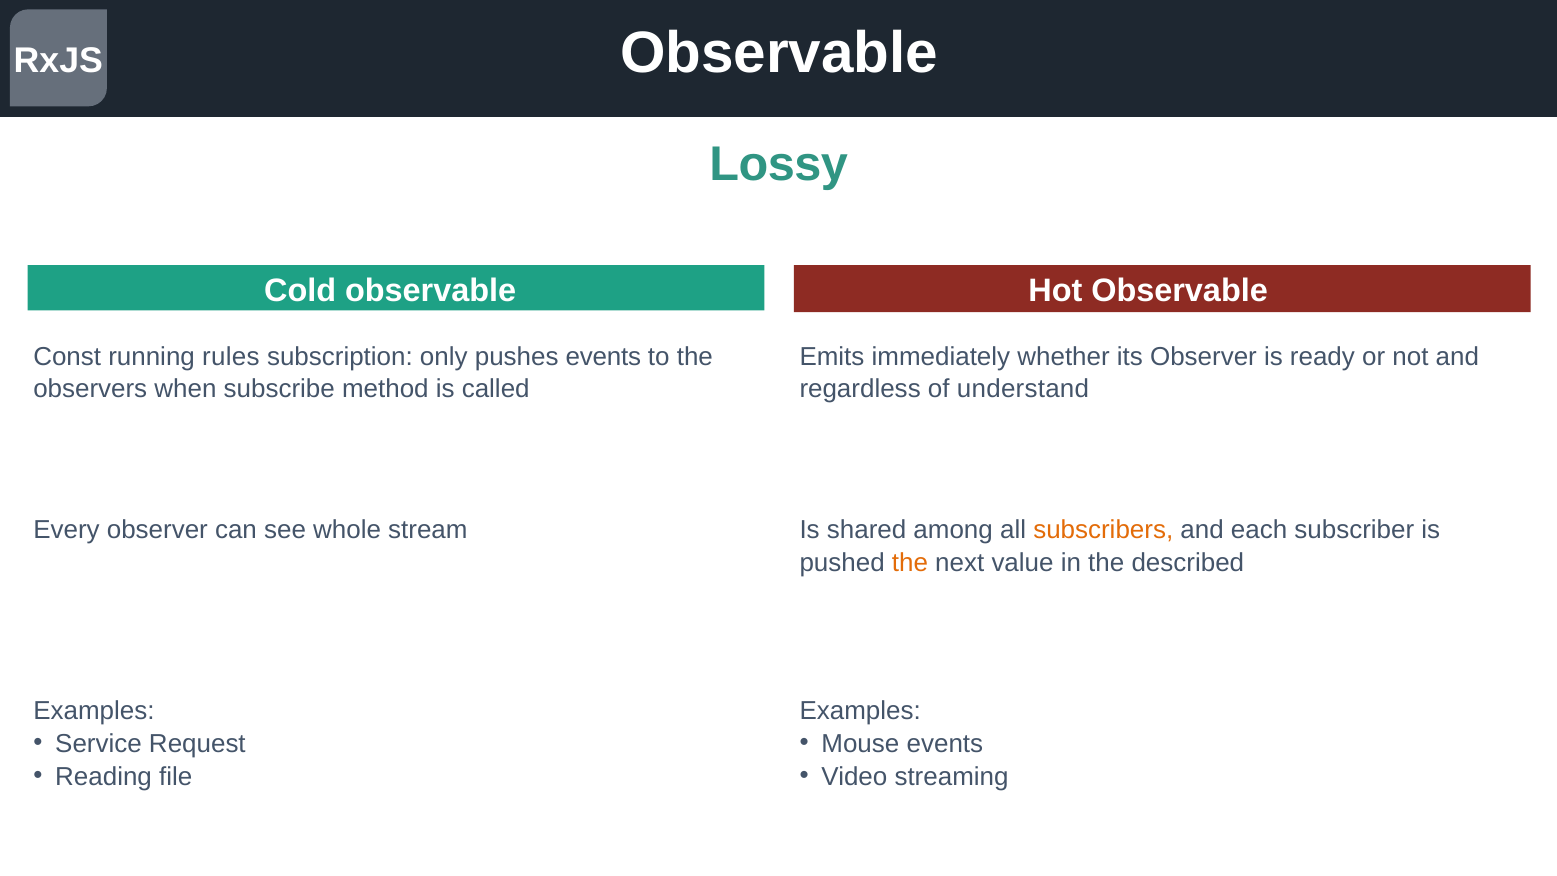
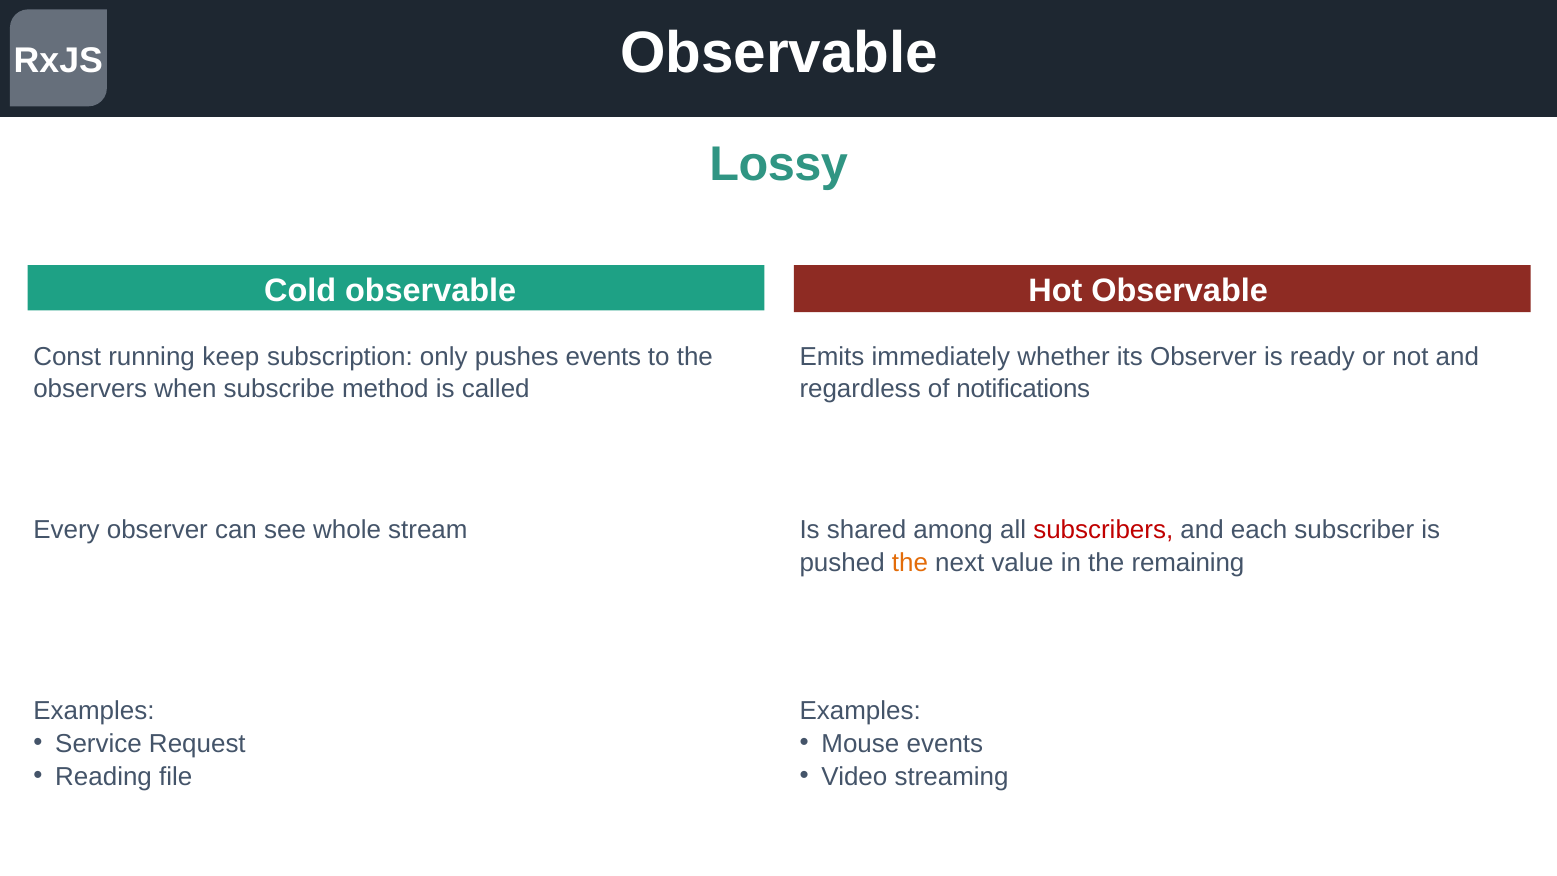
rules: rules -> keep (231, 357)
understand: understand -> notifications (1023, 389)
subscribers colour: orange -> red (1103, 530)
described: described -> remaining (1188, 563)
